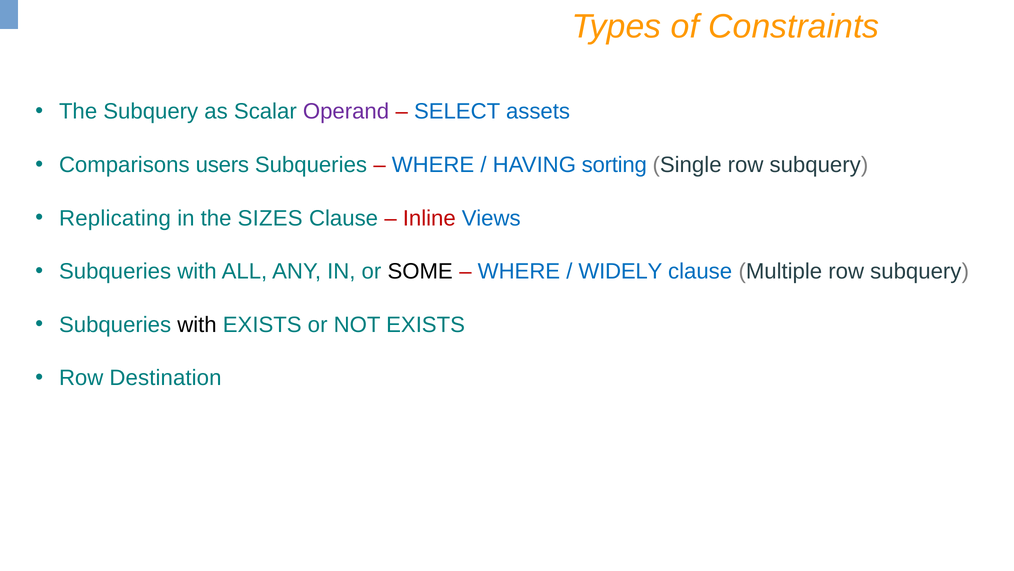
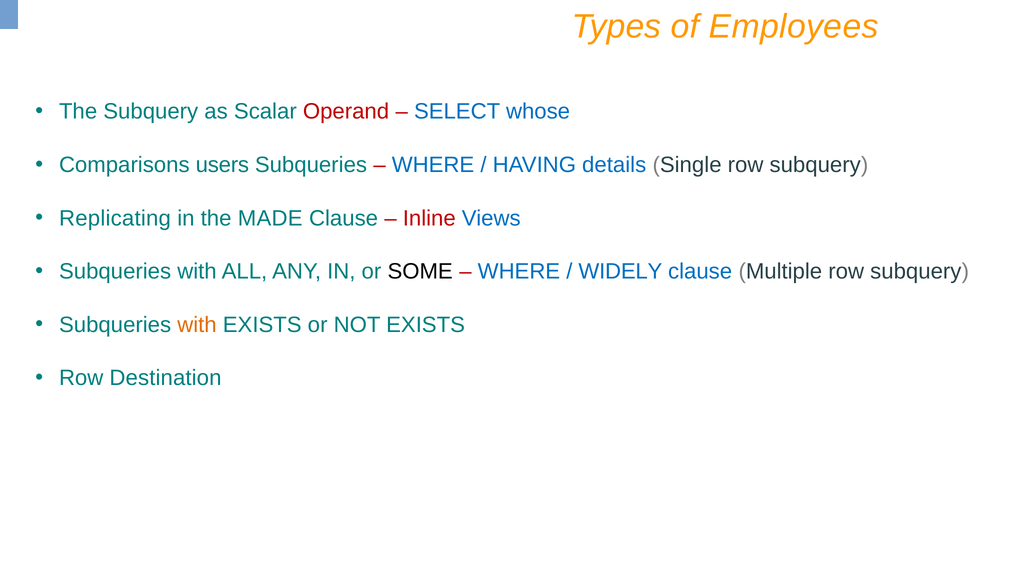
Constraints: Constraints -> Employees (794, 26)
Operand colour: purple -> red (346, 112)
assets: assets -> whose (538, 112)
sorting: sorting -> details (614, 165)
SIZES: SIZES -> MADE (270, 218)
with colour: black -> orange (197, 324)
